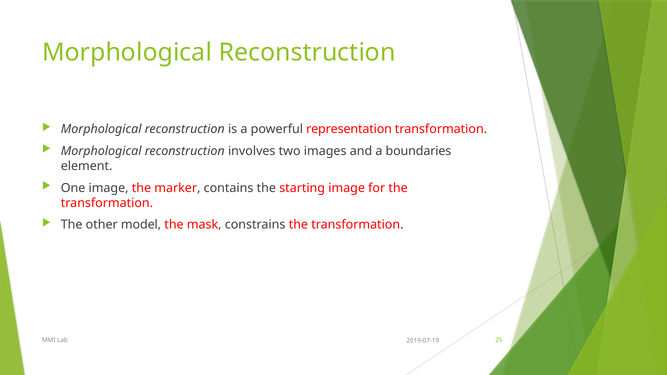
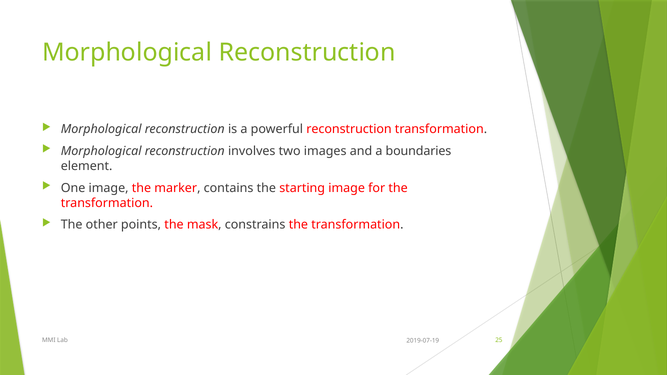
powerful representation: representation -> reconstruction (349, 129)
model: model -> points (141, 225)
